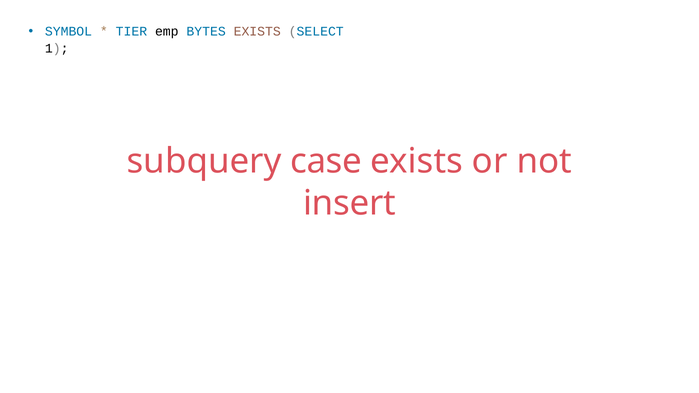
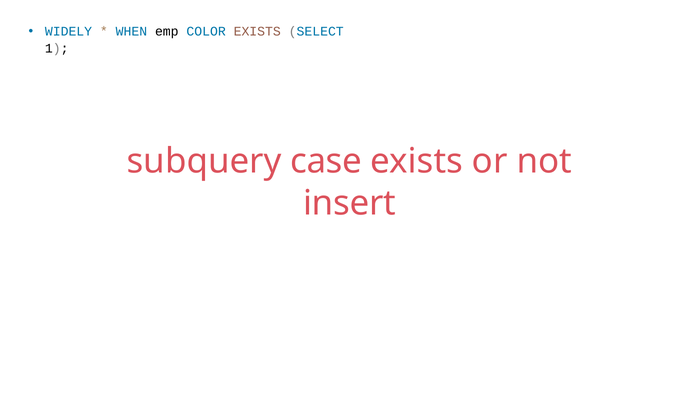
SYMBOL: SYMBOL -> WIDELY (69, 32)
TIER: TIER -> WHEN (131, 32)
BYTES: BYTES -> COLOR (206, 32)
